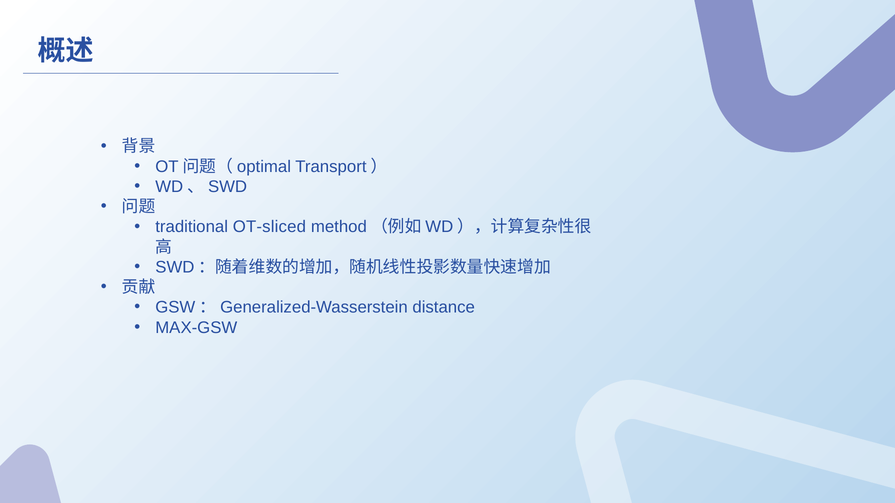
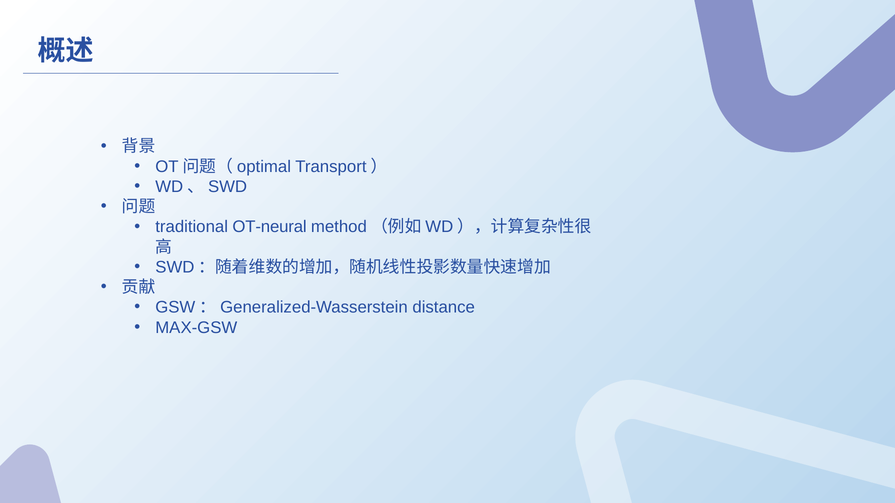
OT-sliced: OT-sliced -> OT-neural (270, 227)
